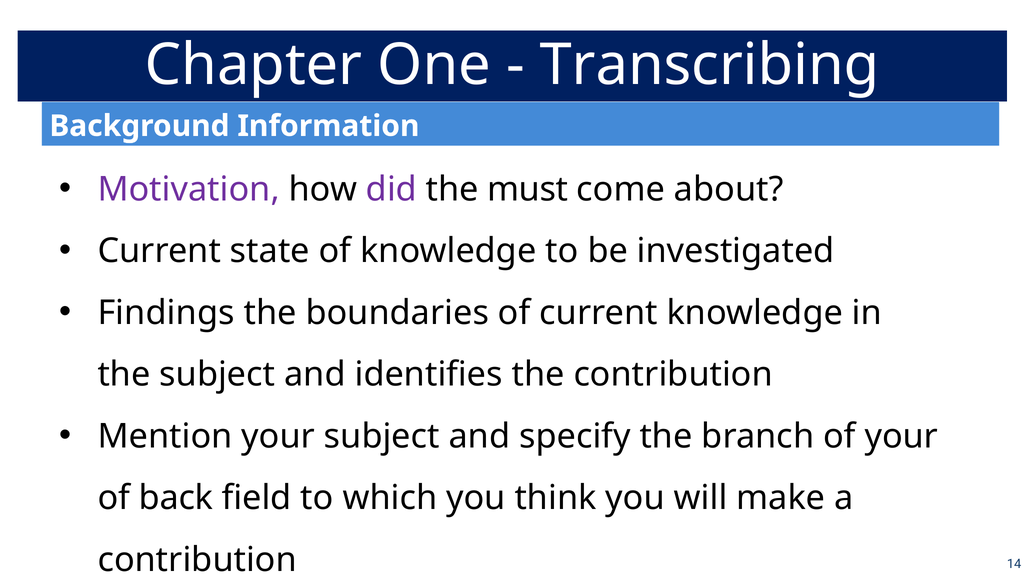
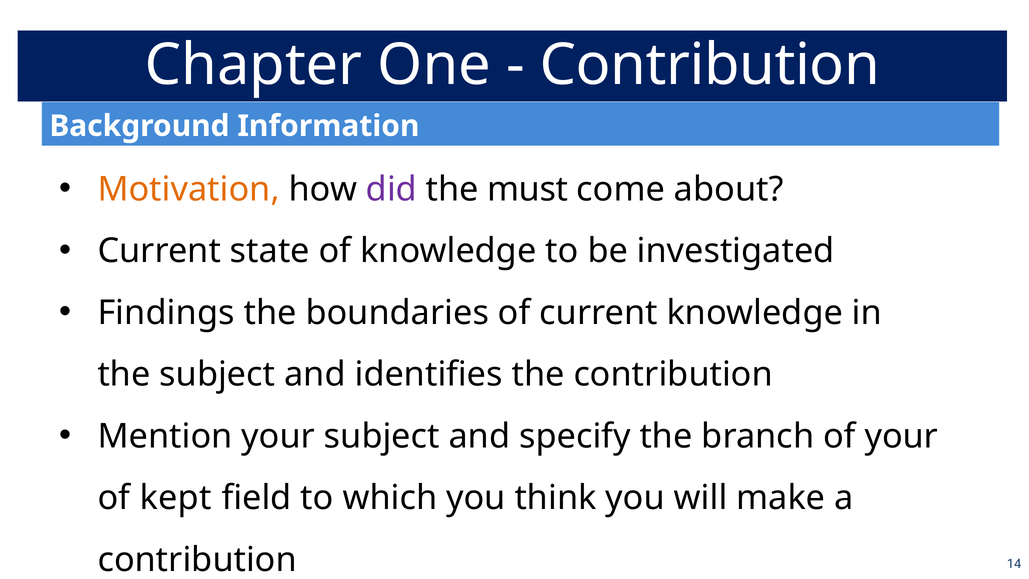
Transcribing: Transcribing -> Contribution (710, 65)
Motivation colour: purple -> orange (189, 189)
back: back -> kept (176, 498)
